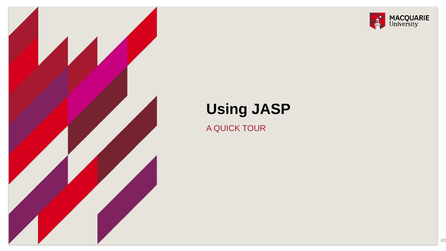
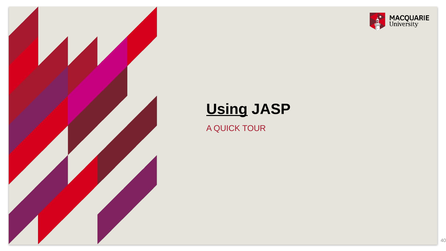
Using underline: none -> present (227, 109)
